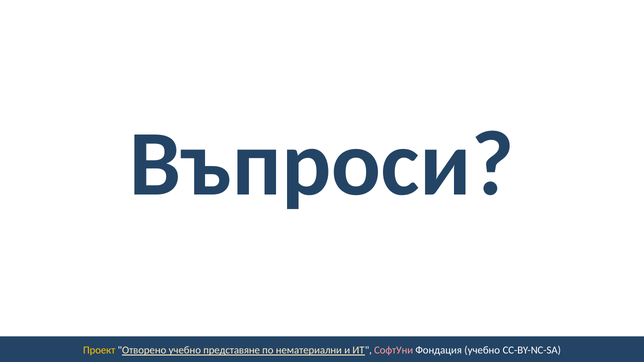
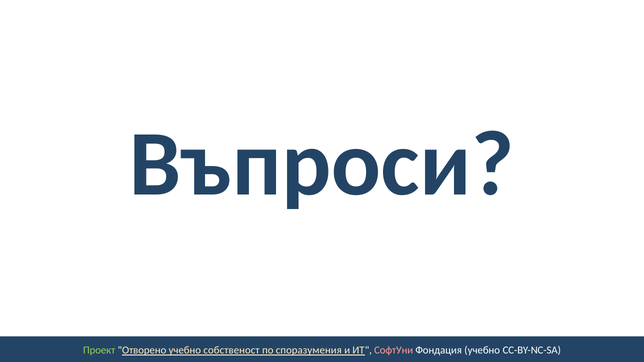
Проект colour: yellow -> light green (99, 351)
представяне: представяне -> собственост (232, 351)
нематериални: нематериални -> споразумения (309, 351)
